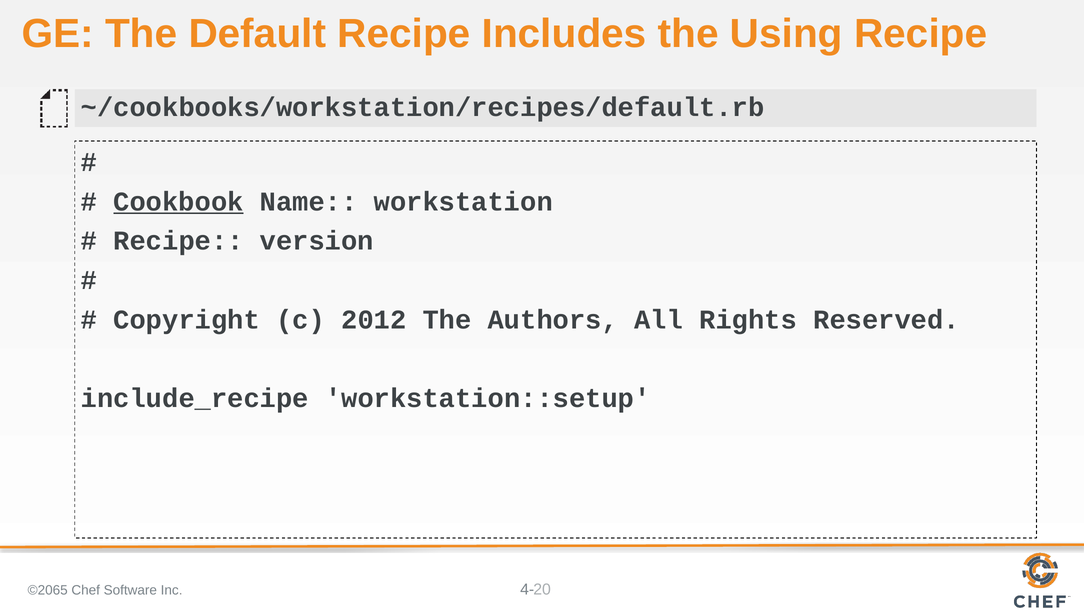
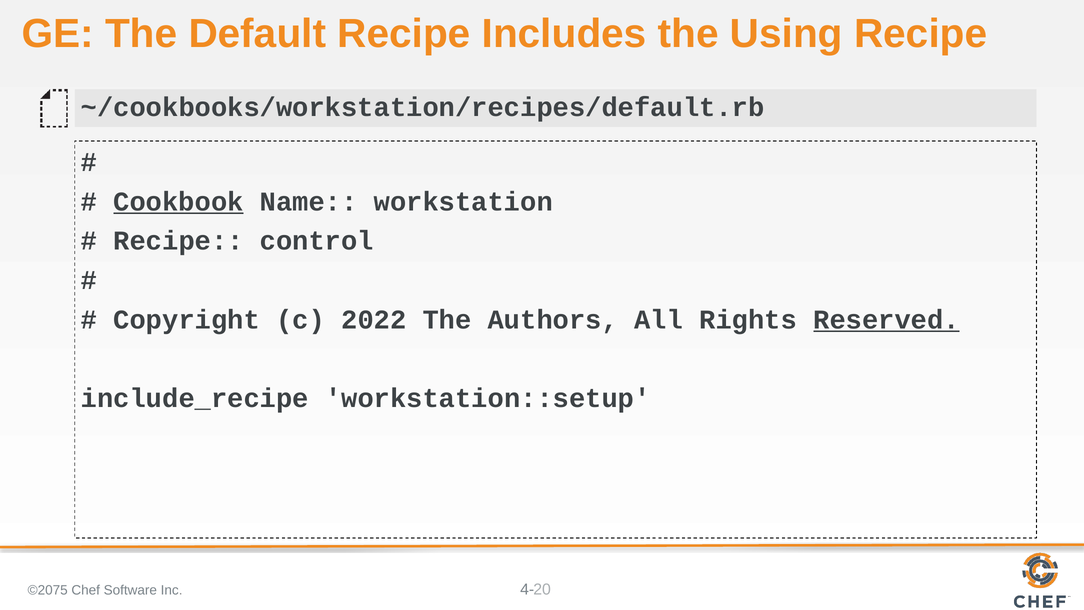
version: version -> control (317, 241)
2012: 2012 -> 2022 (374, 319)
Reserved underline: none -> present (887, 319)
©2065: ©2065 -> ©2075 (48, 590)
